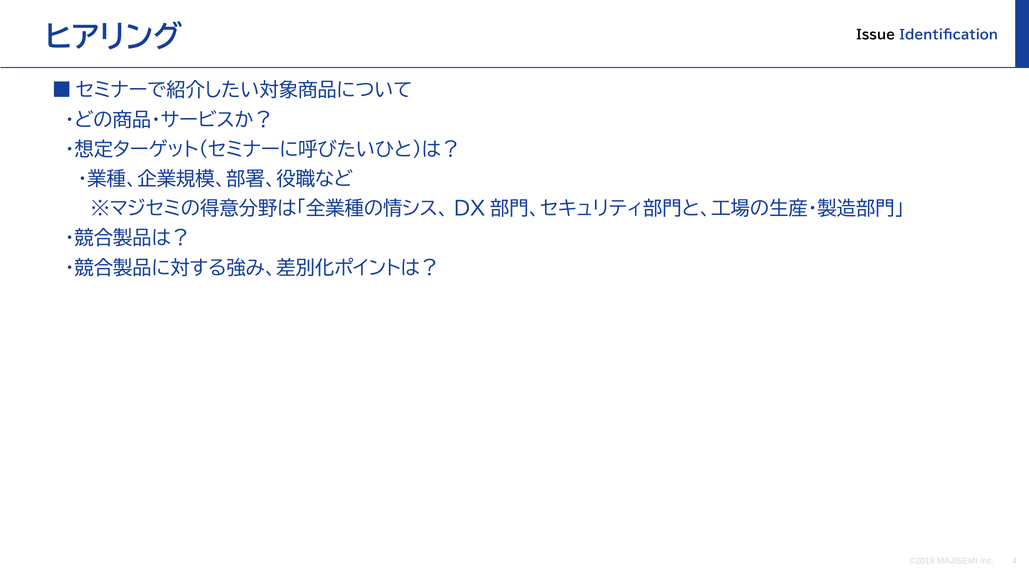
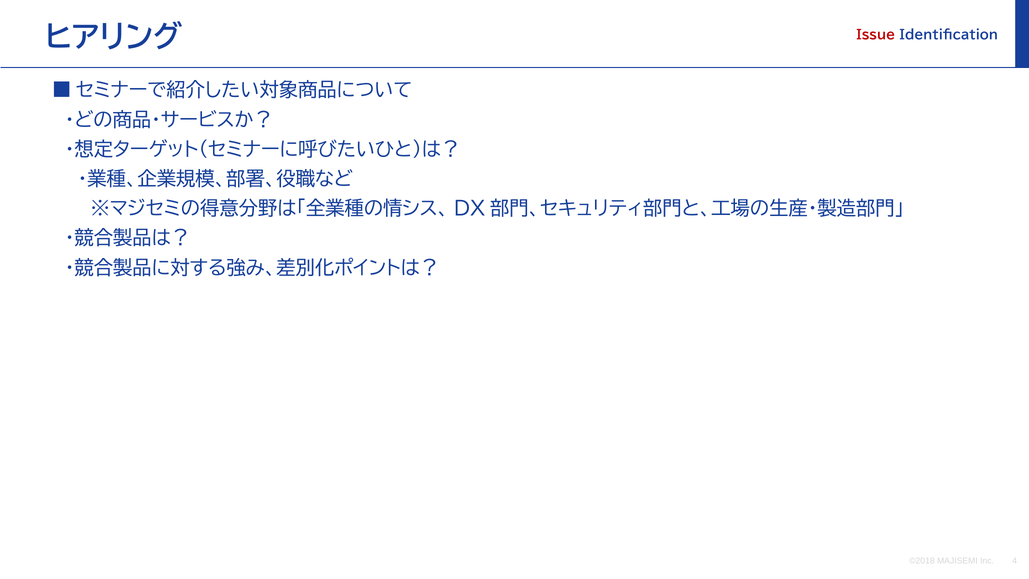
Issue colour: black -> red (876, 35)
